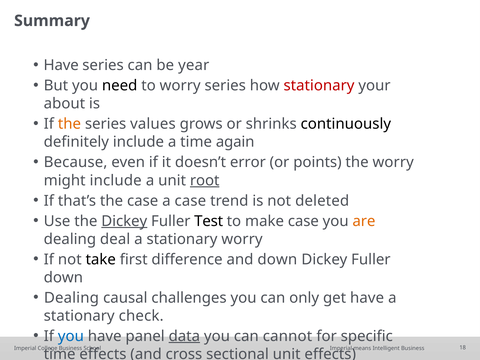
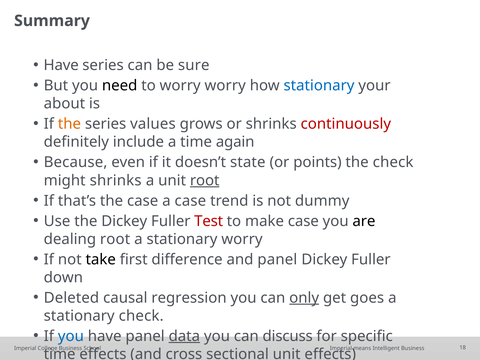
year: year -> sure (194, 65)
worry series: series -> worry (225, 86)
stationary colour: red -> blue (319, 86)
continuously colour: black -> red (346, 124)
error: error -> state (248, 162)
the worry: worry -> check (393, 162)
might include: include -> shrinks (116, 180)
deleted: deleted -> dummy (322, 201)
Dickey underline: present -> none (124, 221)
Test colour: black -> red (209, 221)
are colour: orange -> black (364, 221)
dealing deal: deal -> root (115, 239)
and down: down -> panel (277, 259)
Dealing: Dealing -> Deleted (71, 298)
challenges: challenges -> regression (189, 298)
only underline: none -> present (304, 298)
get have: have -> goes (367, 298)
cannot: cannot -> discuss (288, 336)
